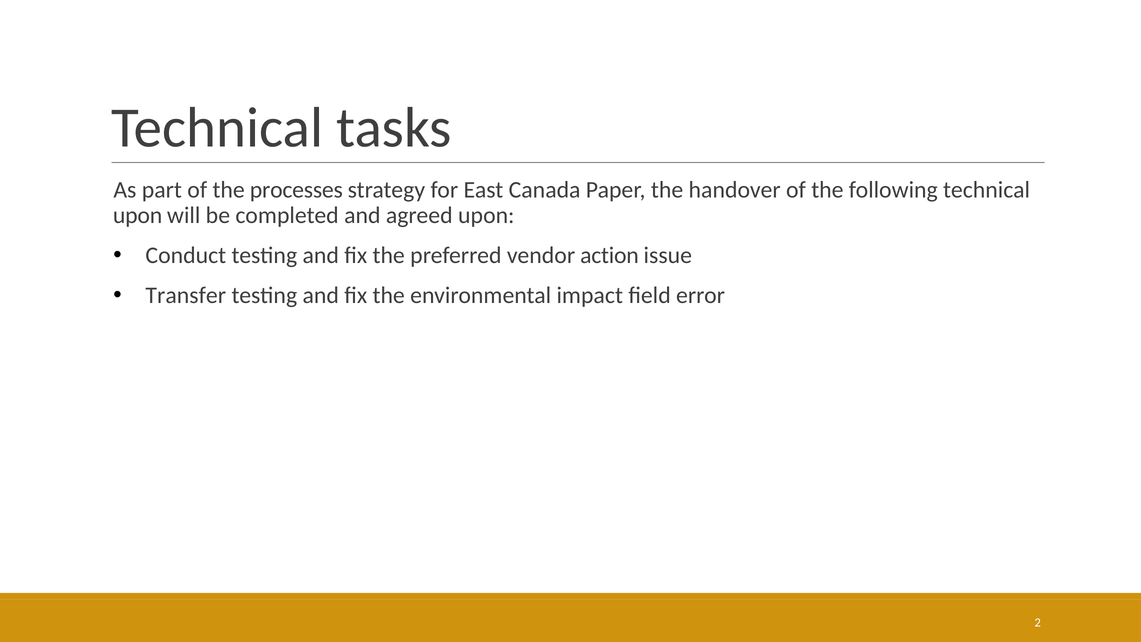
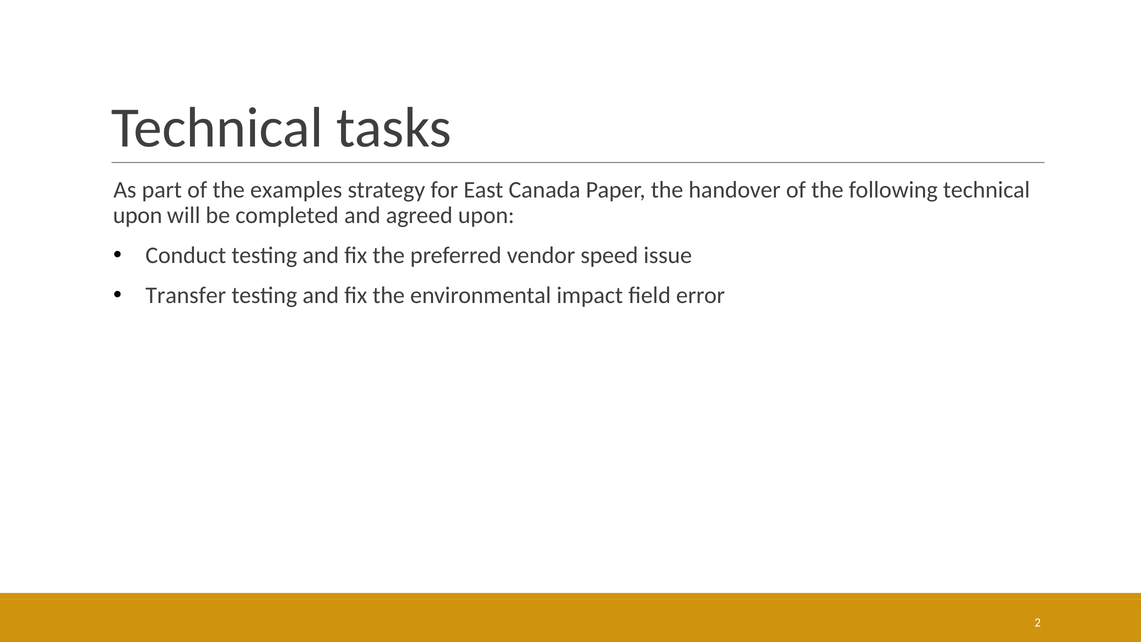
processes: processes -> examples (296, 190)
action: action -> speed (609, 255)
